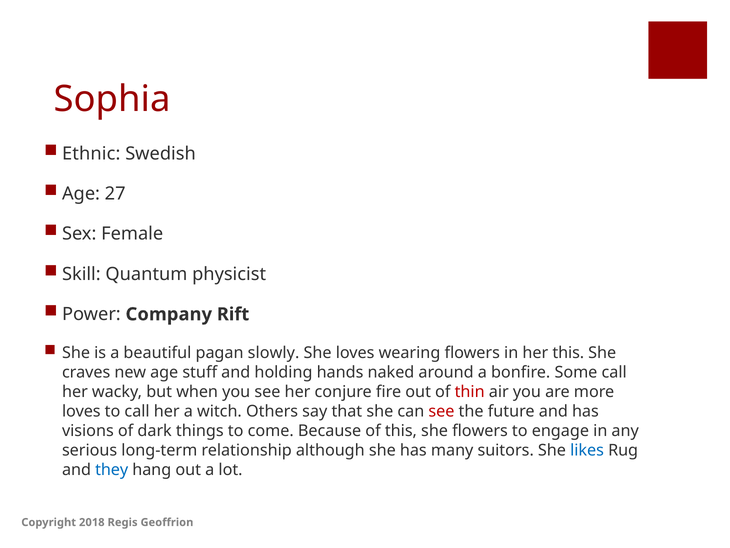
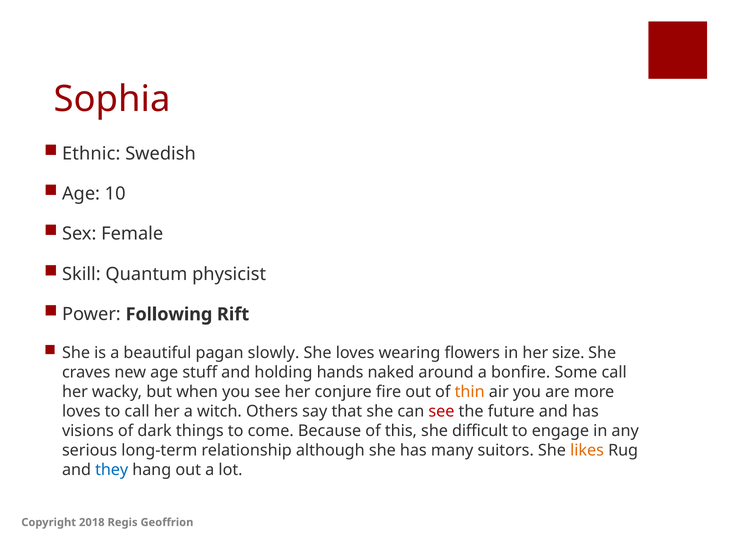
27: 27 -> 10 (115, 194)
Company: Company -> Following (169, 314)
her this: this -> size (568, 353)
thin colour: red -> orange (470, 392)
she flowers: flowers -> difficult (480, 431)
likes colour: blue -> orange (587, 450)
